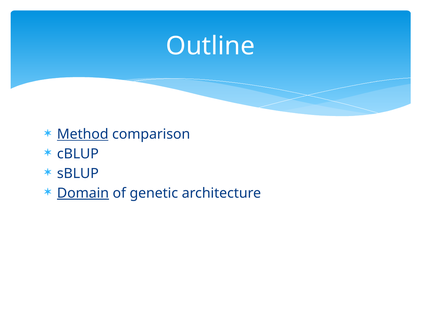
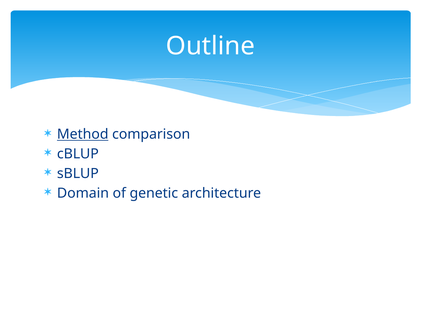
Domain underline: present -> none (83, 194)
